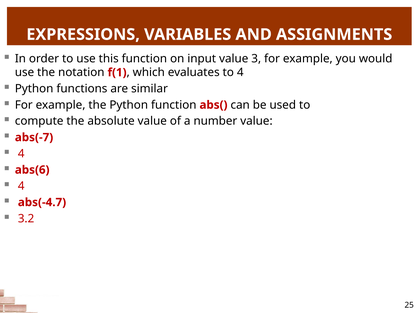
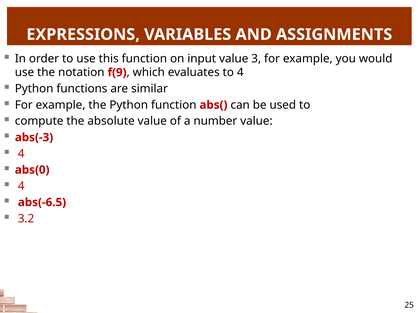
f(1: f(1 -> f(9 (117, 73)
abs(-7: abs(-7 -> abs(-3 (34, 138)
abs(6: abs(6 -> abs(0 (32, 170)
abs(-4.7: abs(-4.7 -> abs(-6.5 (42, 203)
